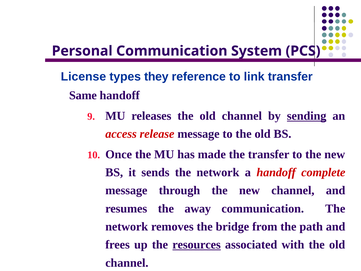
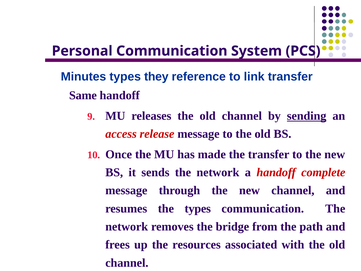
License: License -> Minutes (83, 77)
the away: away -> types (198, 208)
resources underline: present -> none (197, 244)
